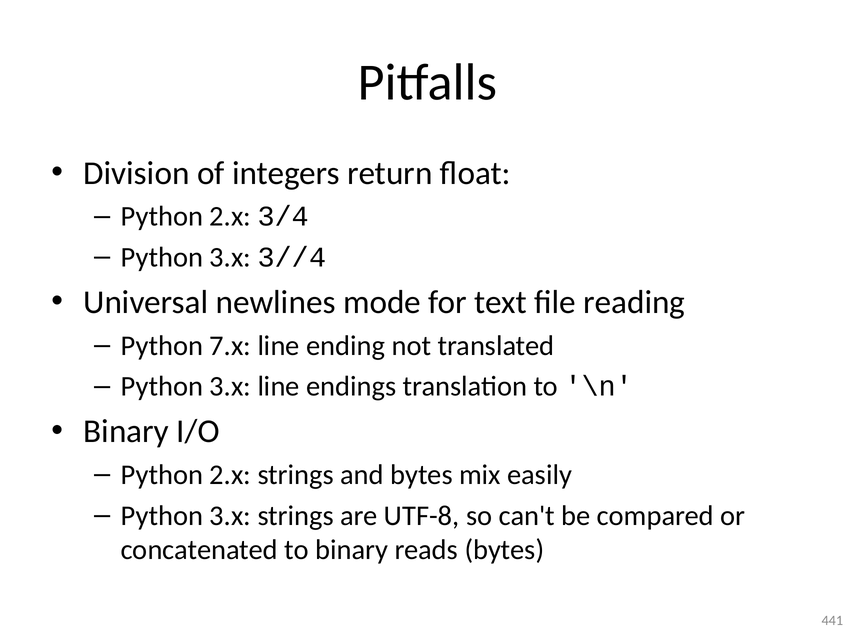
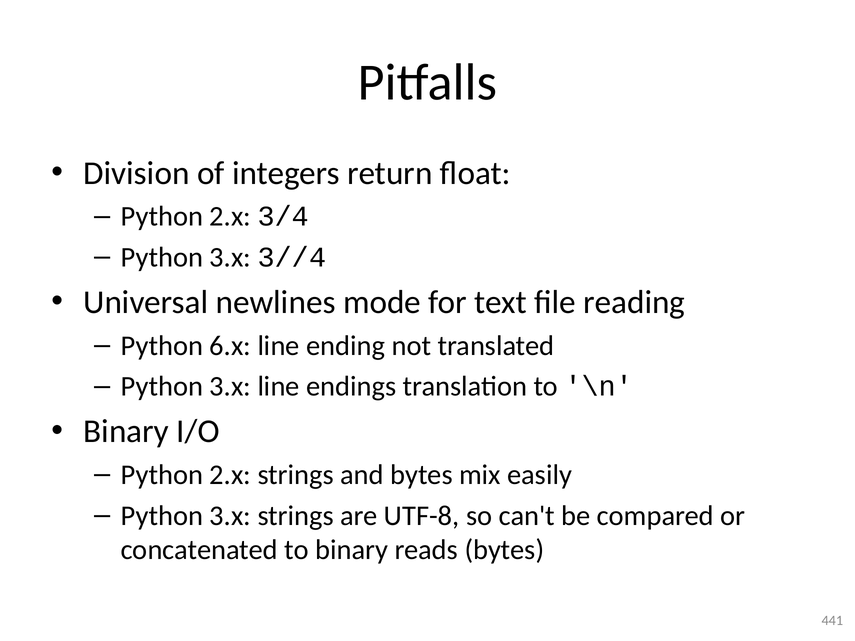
7.x: 7.x -> 6.x (230, 346)
